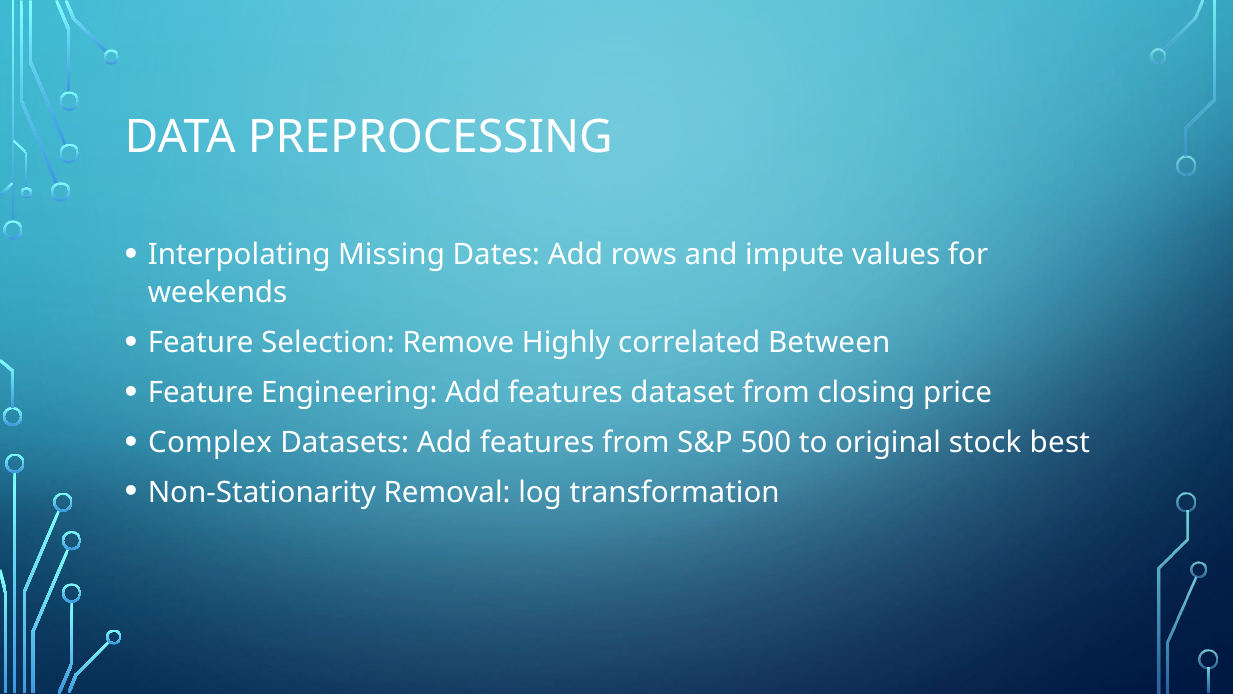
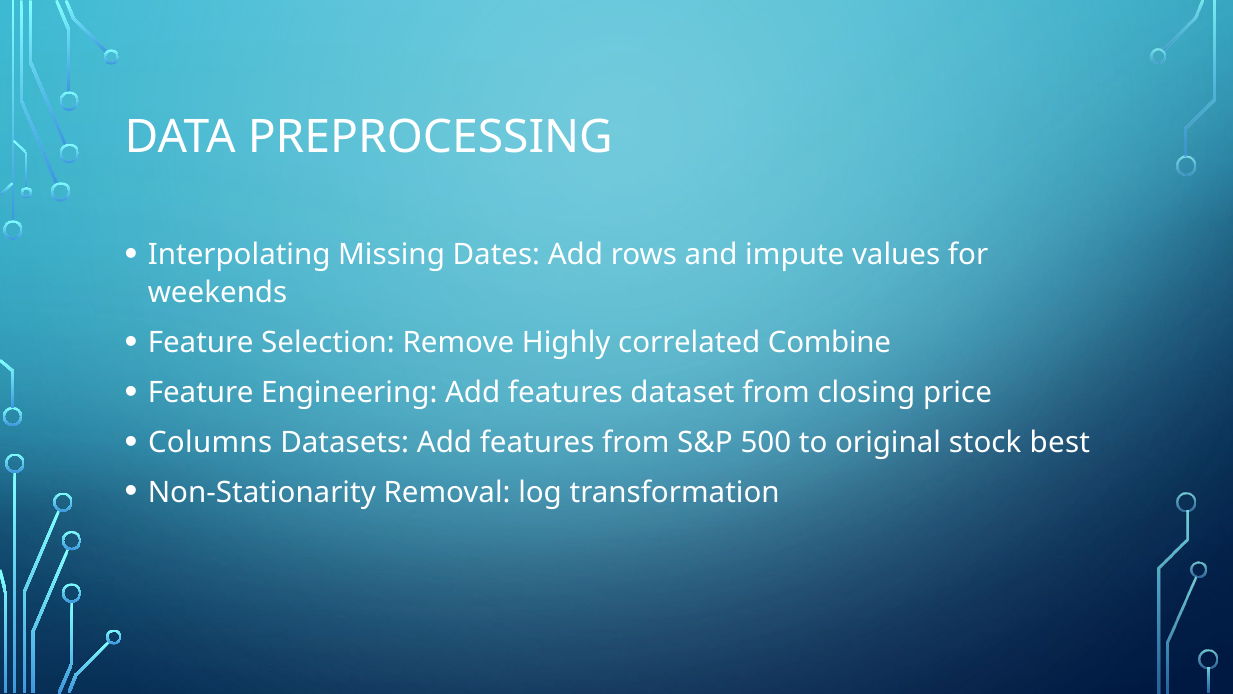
Between: Between -> Combine (829, 343)
Complex: Complex -> Columns (210, 442)
